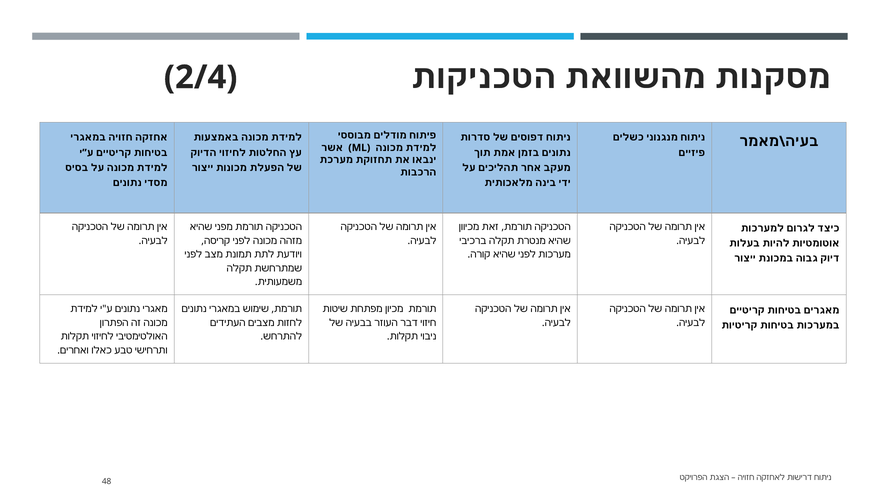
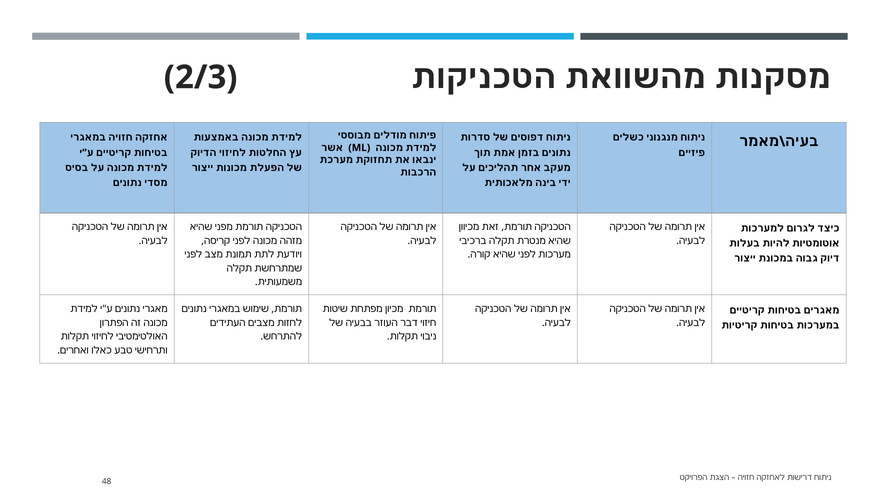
2/4: 2/4 -> 2/3 (201, 77)
